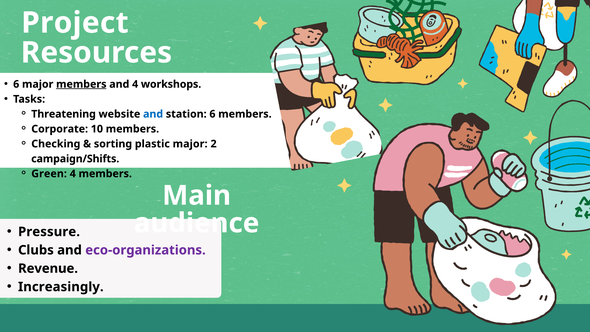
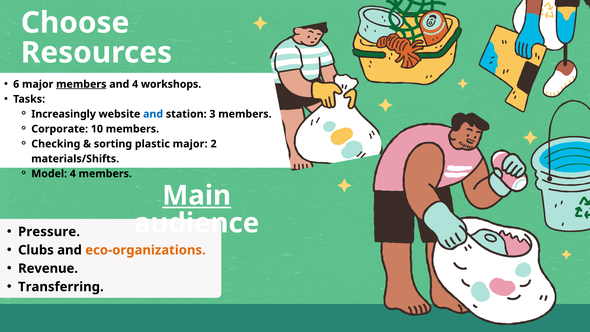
Project: Project -> Choose (75, 23)
Threatening: Threatening -> Increasingly (64, 114)
station 6: 6 -> 3 (212, 114)
campaign/Shifts: campaign/Shifts -> materials/Shifts (75, 159)
Green: Green -> Model (49, 174)
Main underline: none -> present (197, 196)
eco-organizations colour: purple -> orange (145, 250)
Increasingly: Increasingly -> Transferring (61, 287)
